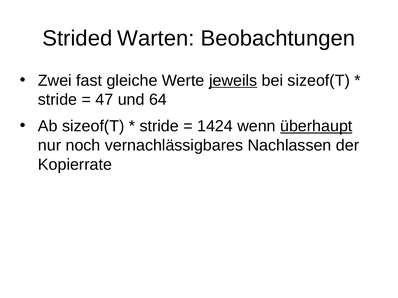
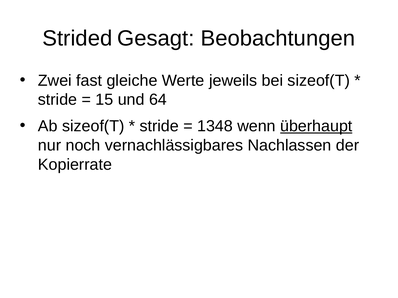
Warten: Warten -> Gesagt (156, 38)
jeweils underline: present -> none (233, 81)
47: 47 -> 15 (104, 100)
1424: 1424 -> 1348 (215, 126)
